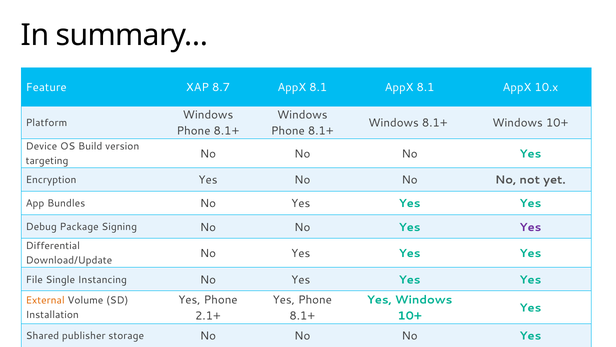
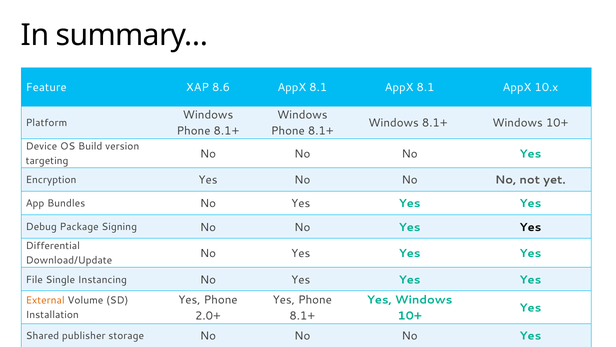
8.7: 8.7 -> 8.6 (221, 87)
Yes colour: purple -> black (530, 227)
2.1+: 2.1+ -> 2.0+ (208, 316)
